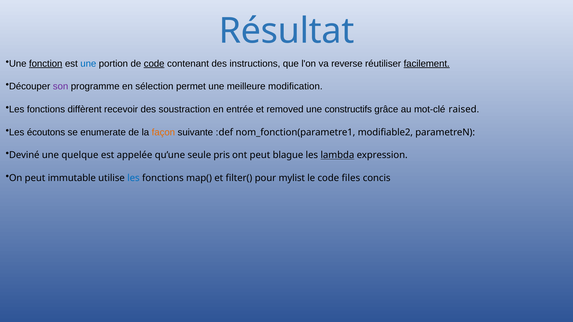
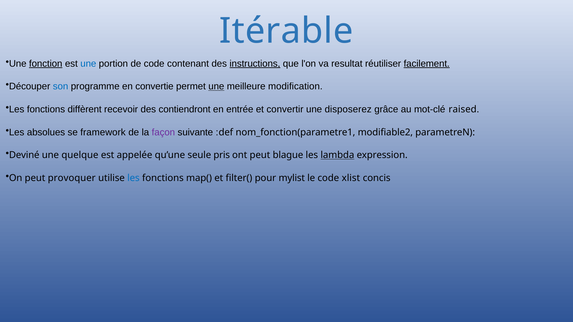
Résultat: Résultat -> Itérable (286, 31)
code underline: present -> none (154, 64)
instructions underline: none -> present (255, 64)
reverse: reverse -> resultat (347, 64)
son colour: purple -> blue (61, 87)
sélection: sélection -> convertie (154, 87)
une underline: none -> present (216, 87)
soustraction: soustraction -> contiendront (185, 109)
removed: removed -> convertir (285, 109)
constructifs: constructifs -> disposerez (348, 109)
écoutons: écoutons -> absolues (46, 132)
enumerate: enumerate -> framework (103, 132)
façon colour: orange -> purple (163, 132)
immutable: immutable -> provoquer (72, 178)
files: files -> xlist (351, 178)
